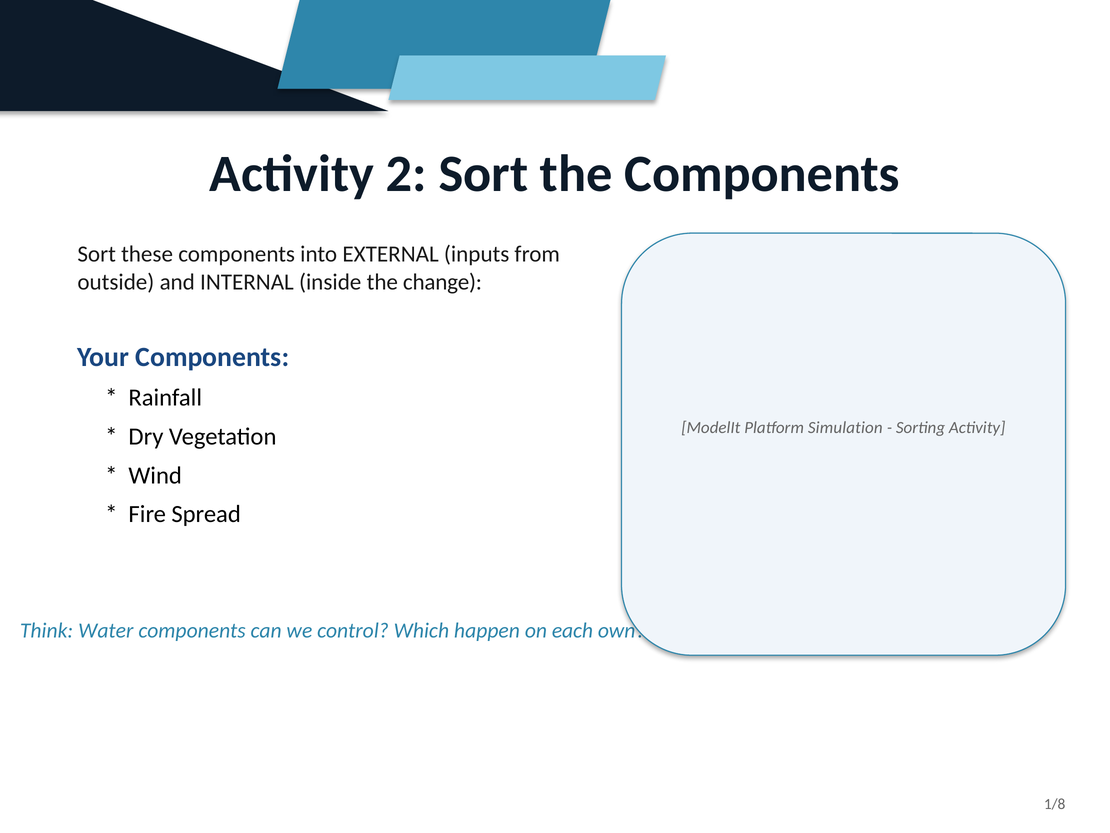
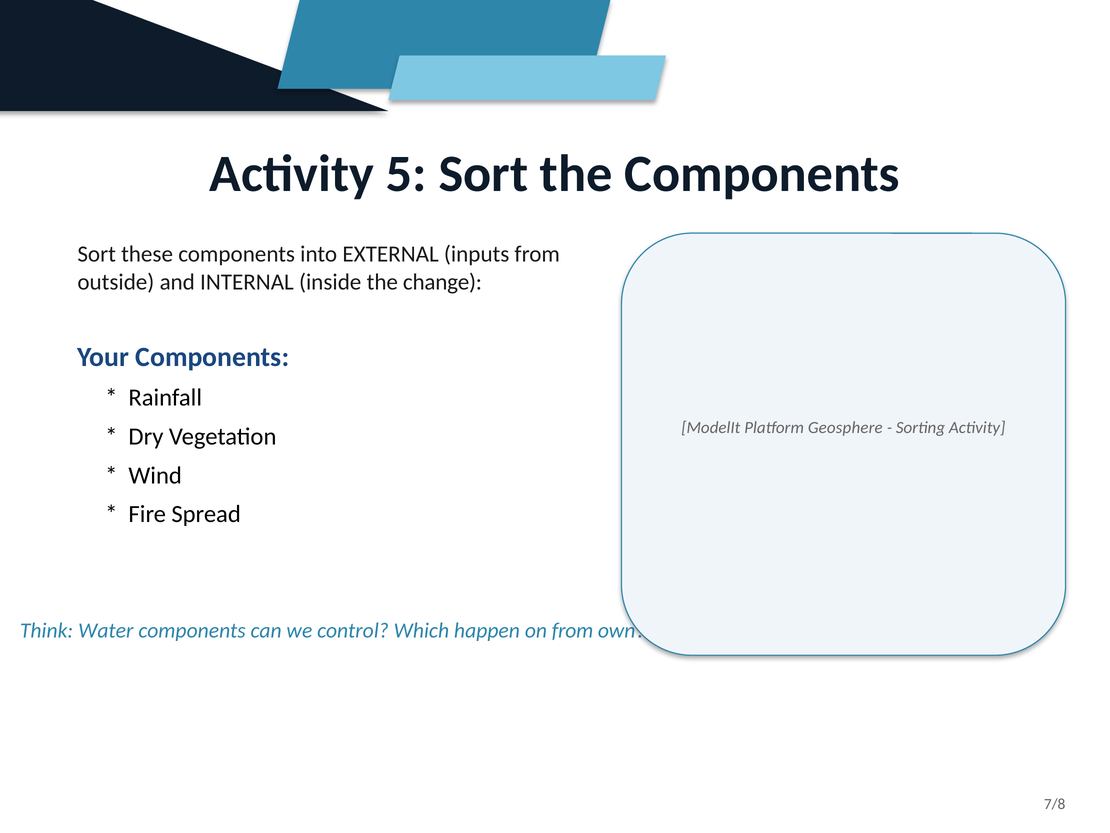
2: 2 -> 5 (406, 174)
Simulation: Simulation -> Geosphere (845, 427)
on each: each -> from (573, 630)
1/8: 1/8 -> 7/8 (1055, 804)
